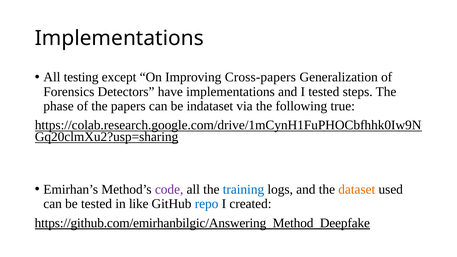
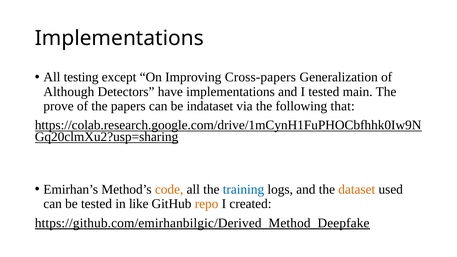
Forensics: Forensics -> Although (69, 92)
steps: steps -> main (358, 92)
phase: phase -> prove (59, 106)
true: true -> that (343, 106)
code colour: purple -> orange (169, 189)
repo colour: blue -> orange (207, 204)
https://github.com/emirhanbilgic/Answering_Method_Deepfake: https://github.com/emirhanbilgic/Answering_Method_Deepfake -> https://github.com/emirhanbilgic/Derived_Method_Deepfake (202, 223)
